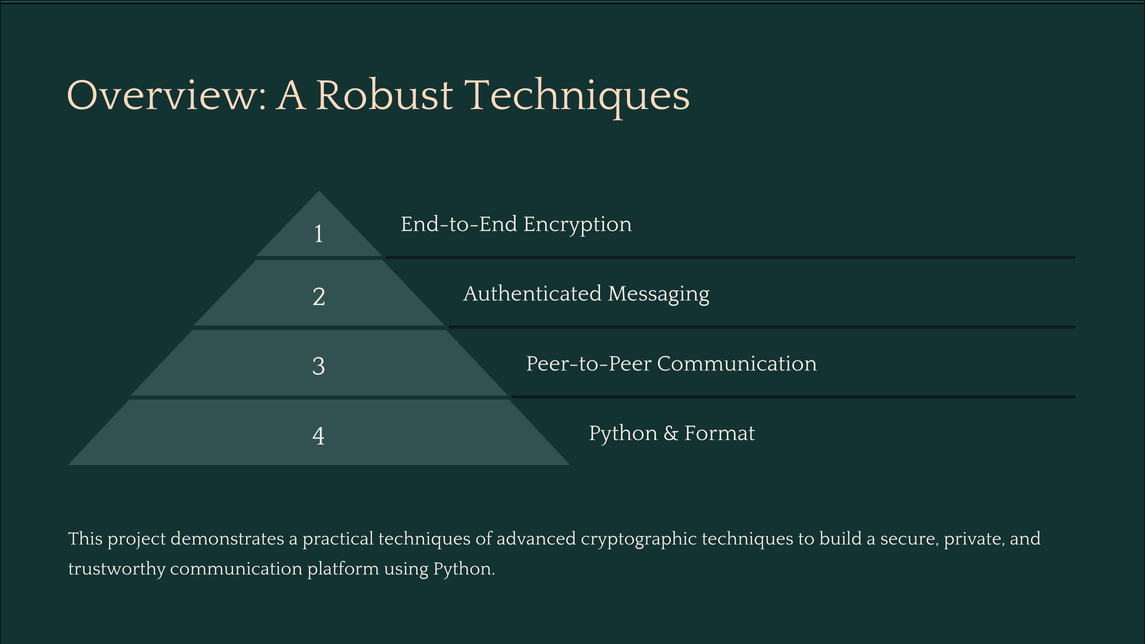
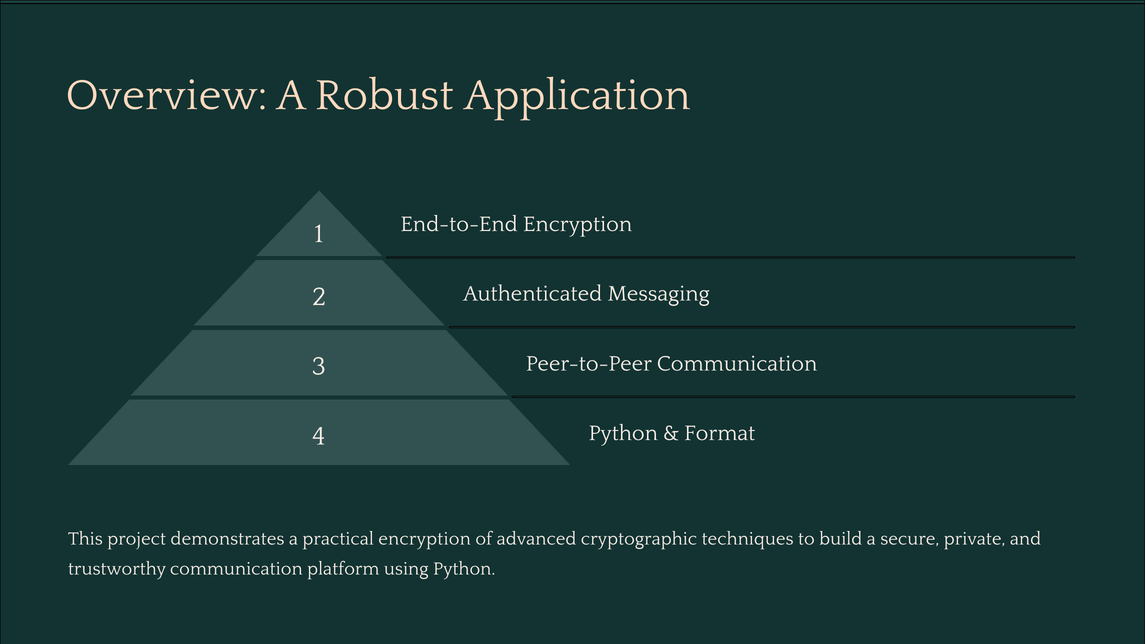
Robust Techniques: Techniques -> Application (577, 95)
practical techniques: techniques -> encryption (425, 539)
